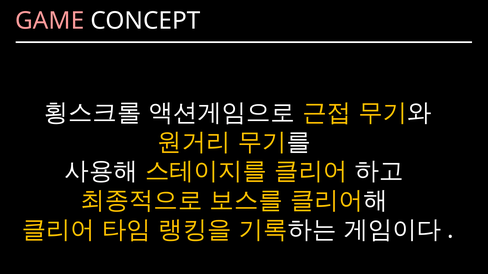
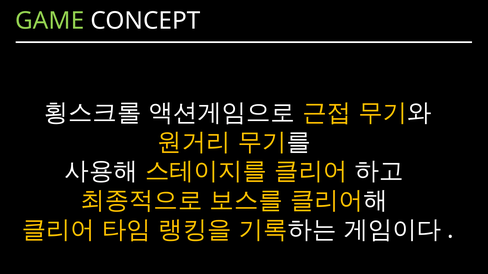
GAME colour: pink -> light green (50, 21)
